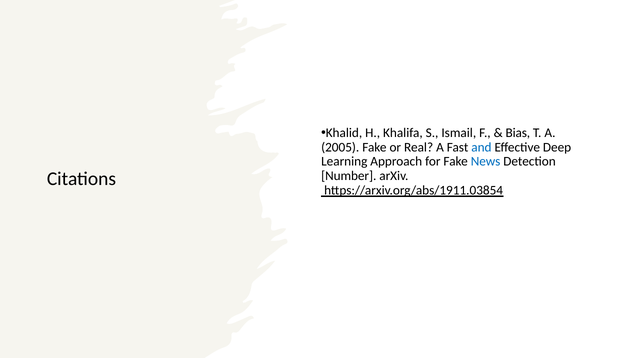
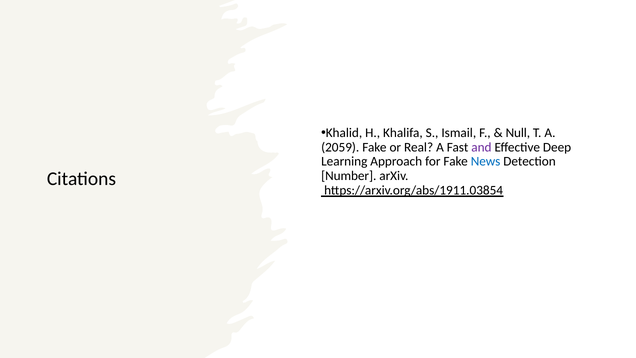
Bias: Bias -> Null (518, 133)
2005: 2005 -> 2059 (340, 147)
and colour: blue -> purple (481, 147)
